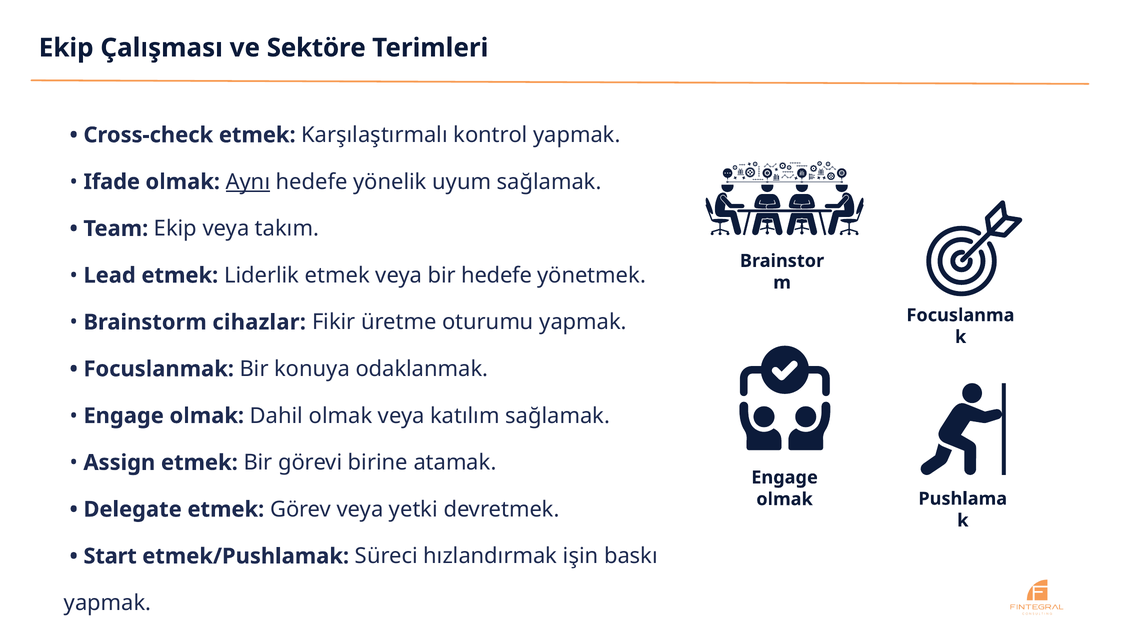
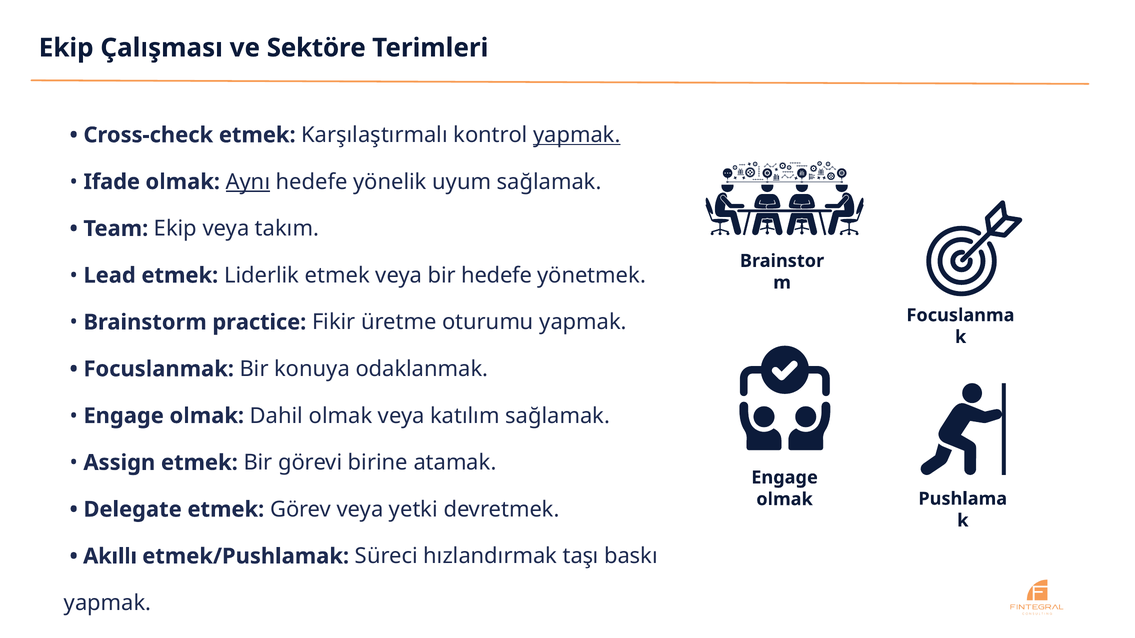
yapmak underline: none -> present (577, 135)
cihazlar: cihazlar -> practice (259, 322)
Start: Start -> Akıllı (110, 557)
işin: işin -> taşı (581, 557)
